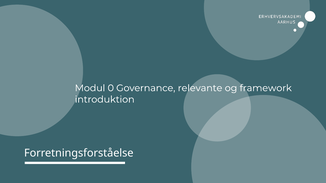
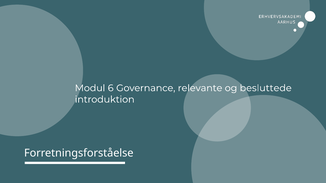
0: 0 -> 6 (111, 88)
framework: framework -> besluttede (266, 88)
